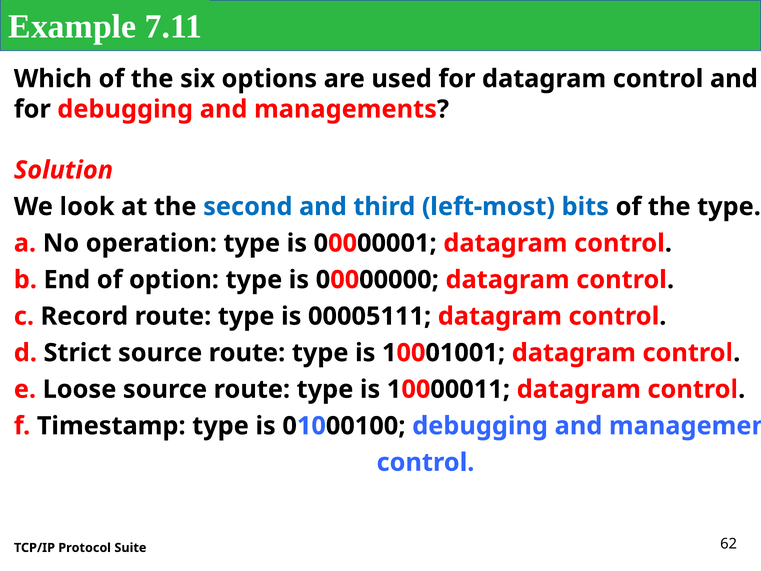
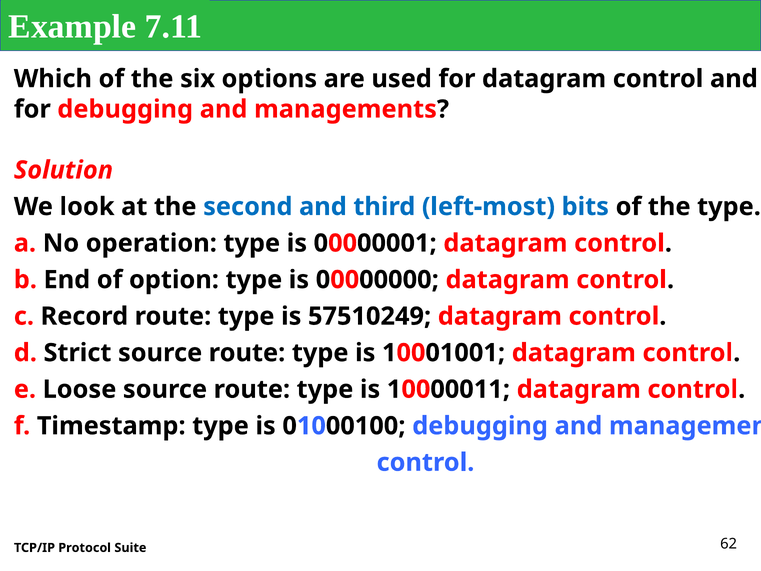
00005111: 00005111 -> 57510249 (370, 316)
